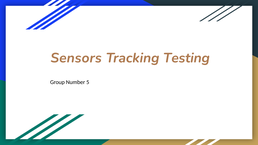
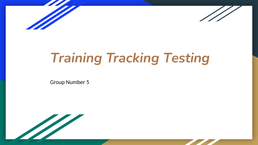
Sensors: Sensors -> Training (76, 58)
